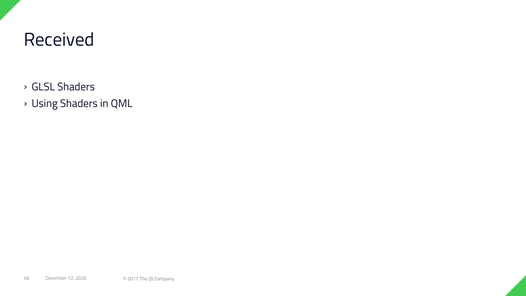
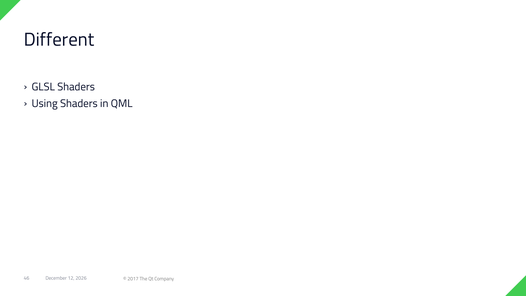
Received: Received -> Different (59, 40)
